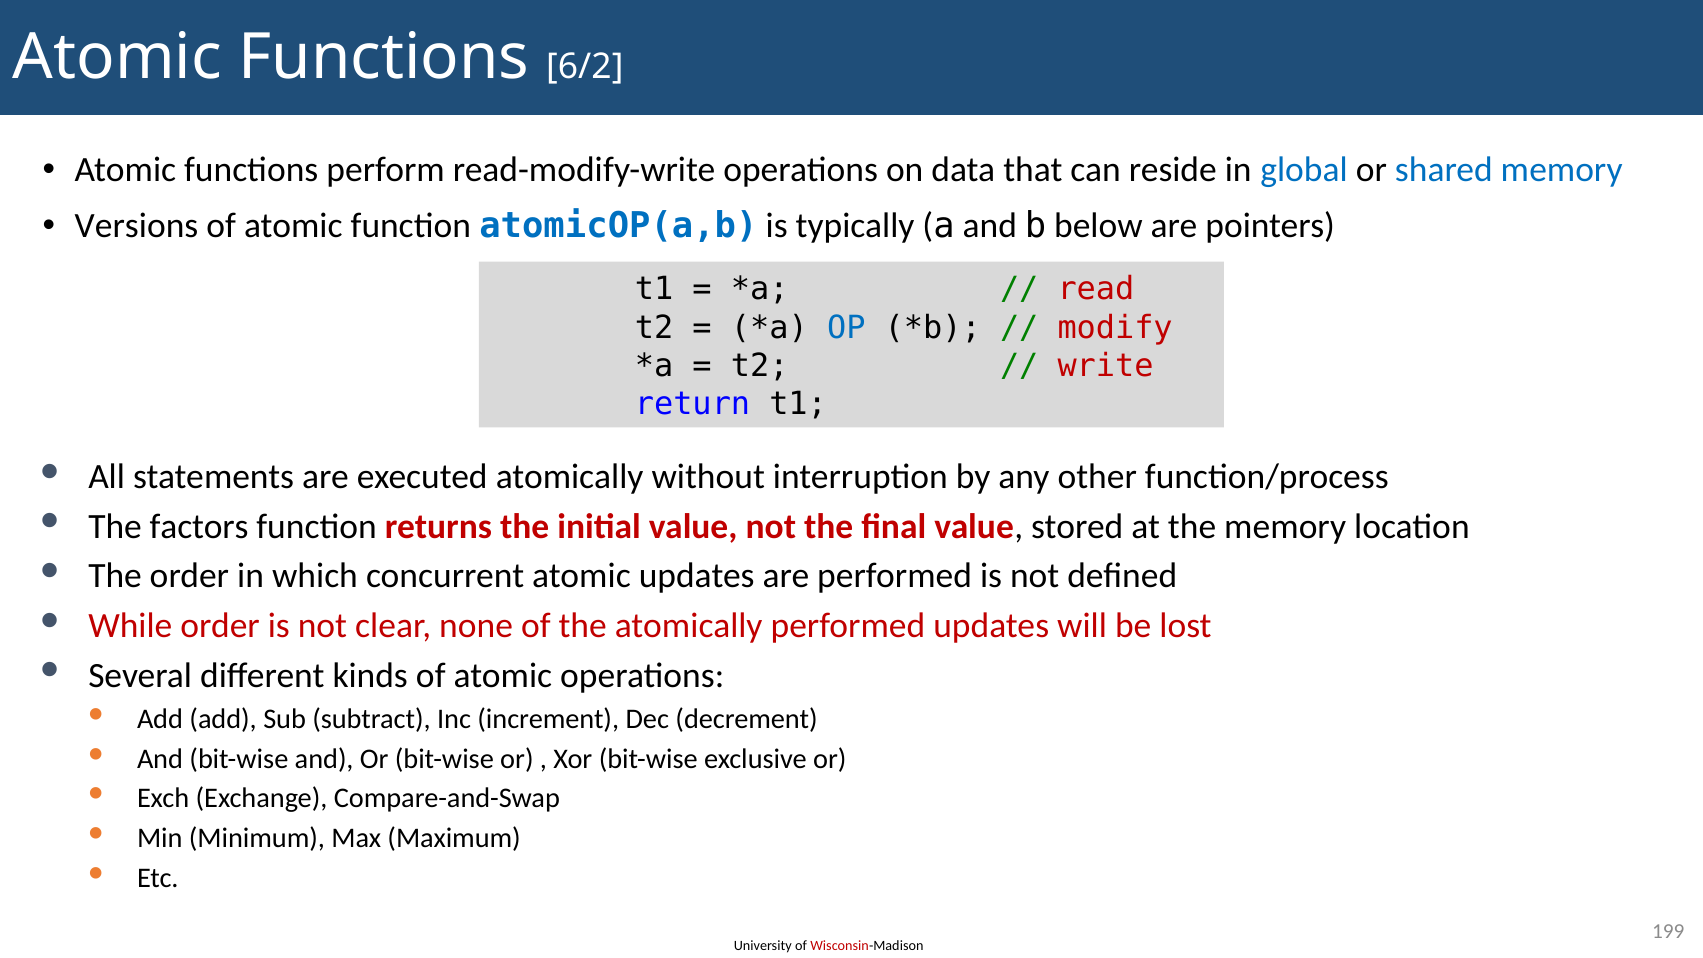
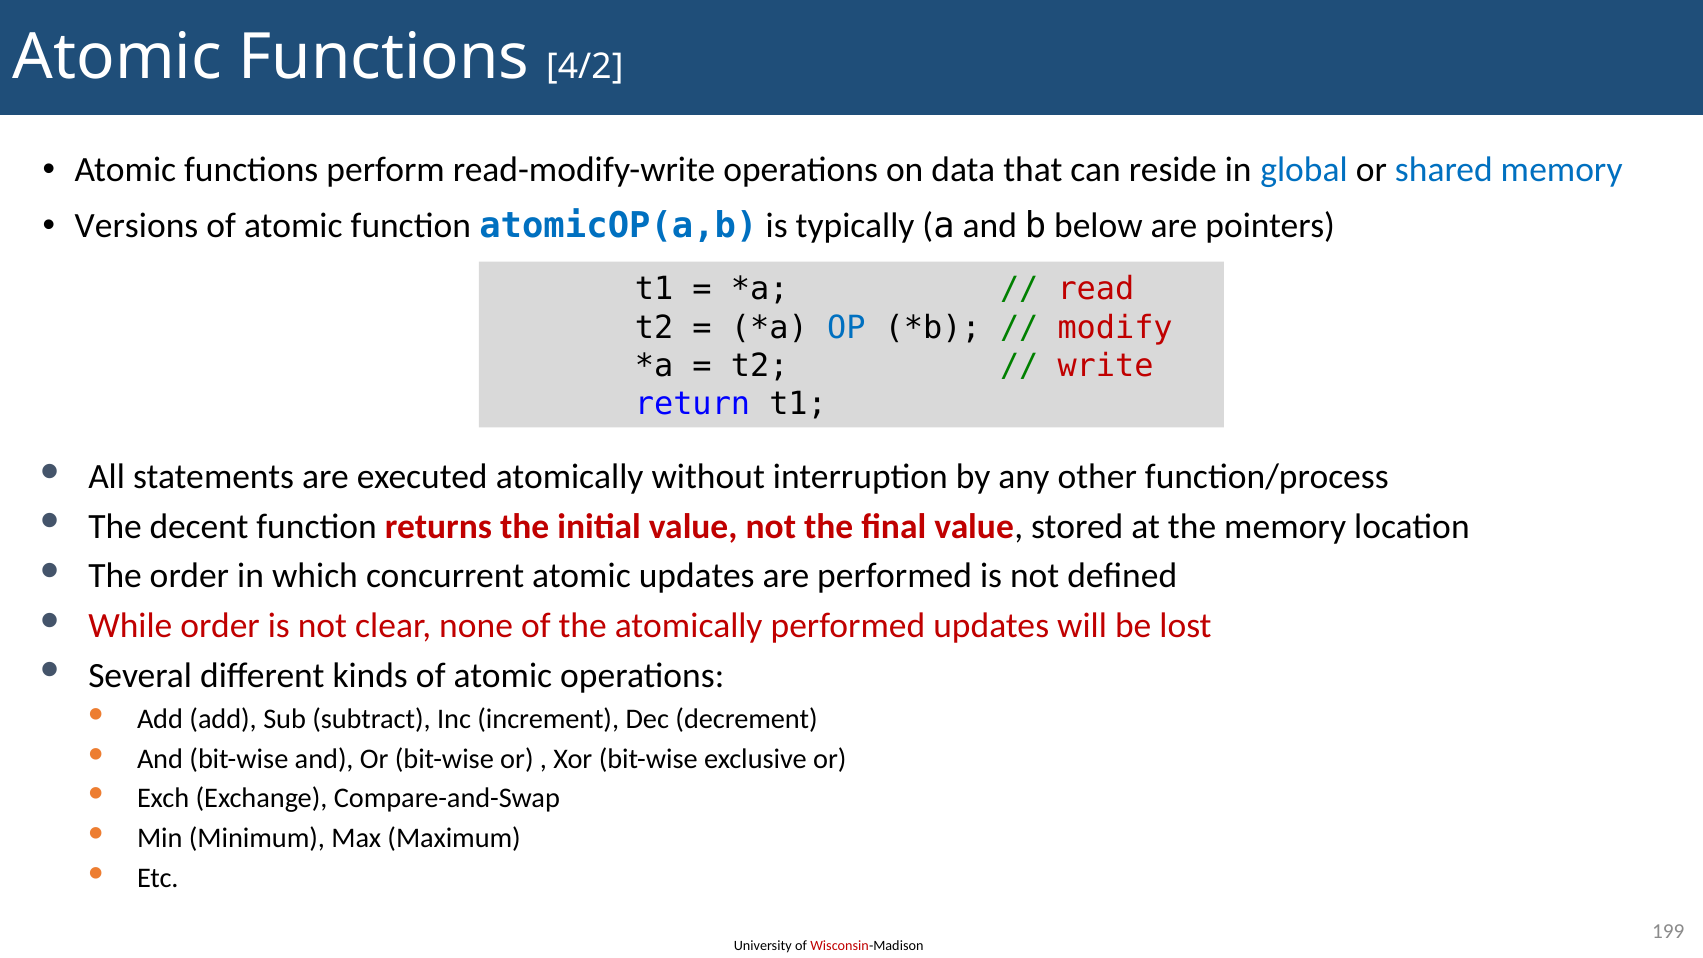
6/2: 6/2 -> 4/2 (585, 66)
factors: factors -> decent (199, 526)
